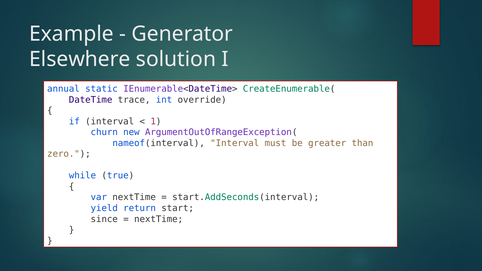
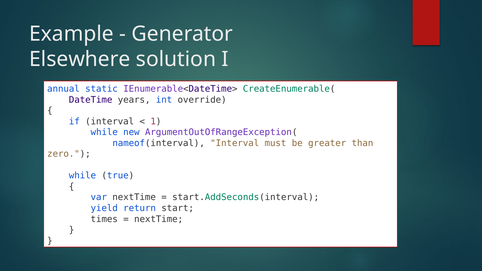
trace: trace -> years (134, 100)
churn: churn -> while (104, 132)
since: since -> times (104, 219)
